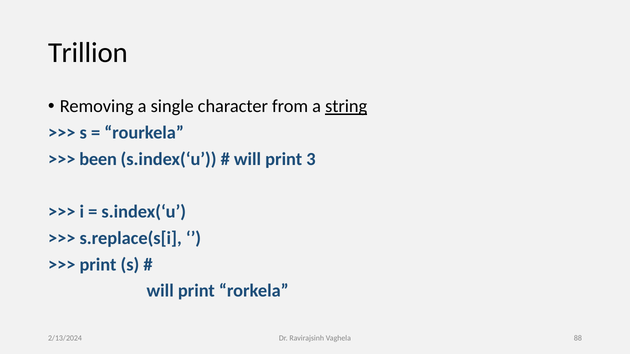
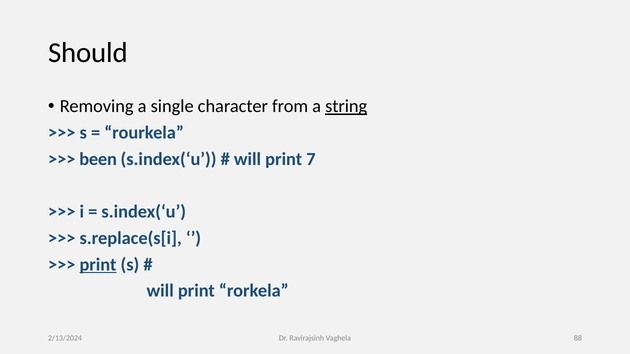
Trillion: Trillion -> Should (88, 53)
3: 3 -> 7 (311, 159)
print underline: none -> present (98, 265)
